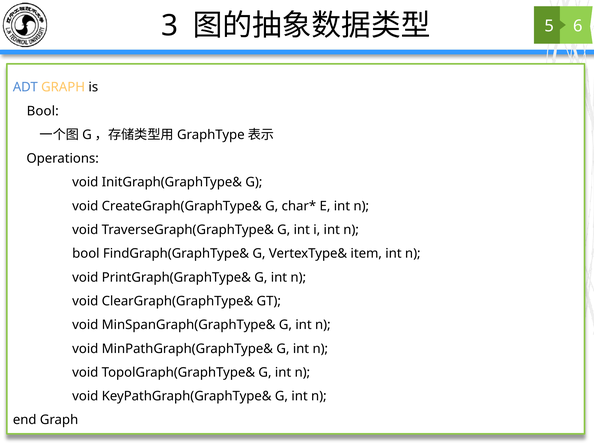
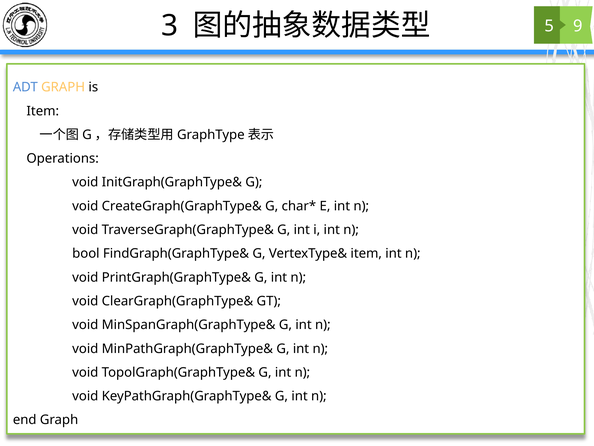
6: 6 -> 9 (578, 26)
Bool: Bool -> Item (43, 111)
